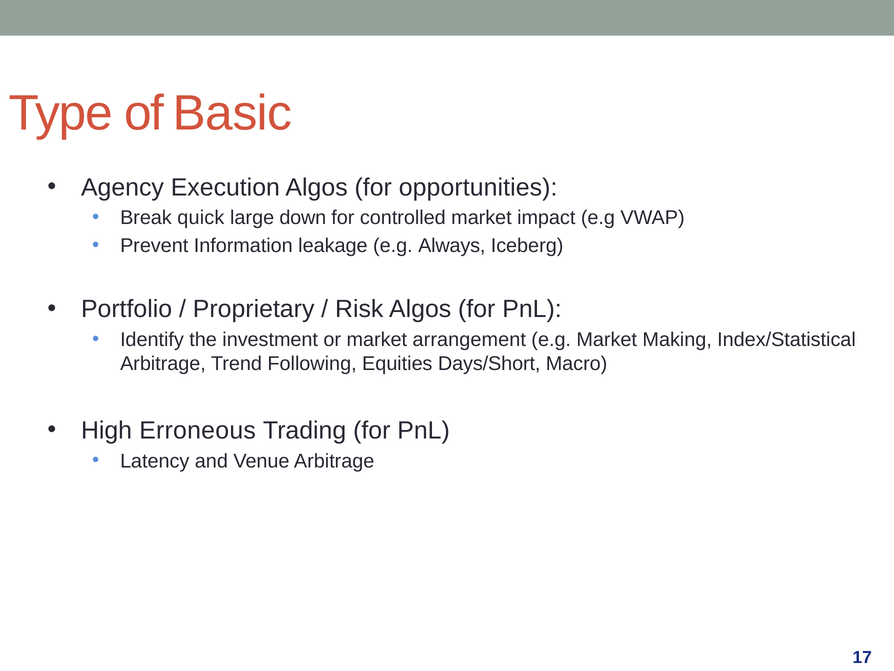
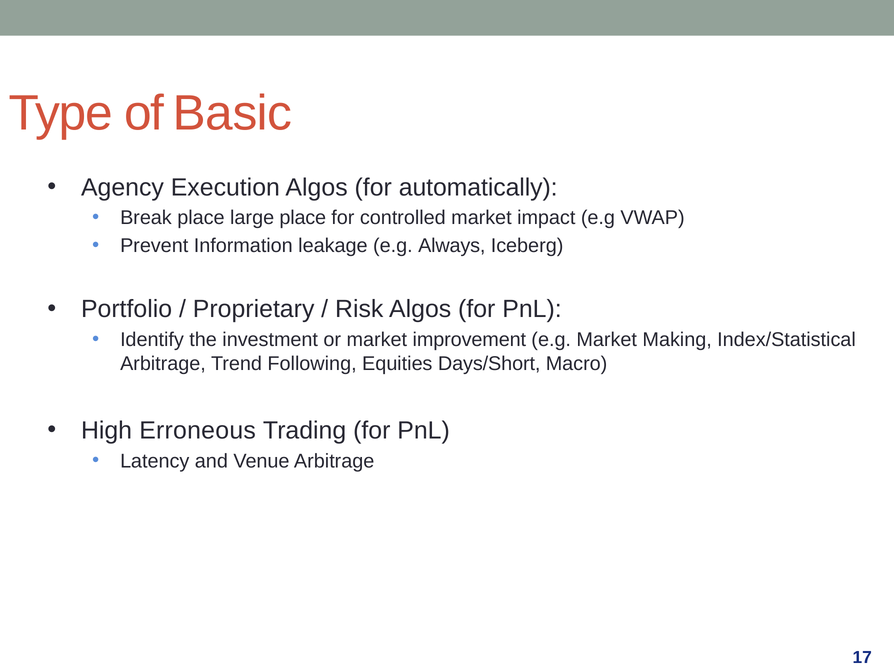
opportunities: opportunities -> automatically (478, 187)
Break quick: quick -> place (201, 218)
large down: down -> place (303, 218)
arrangement: arrangement -> improvement (469, 339)
